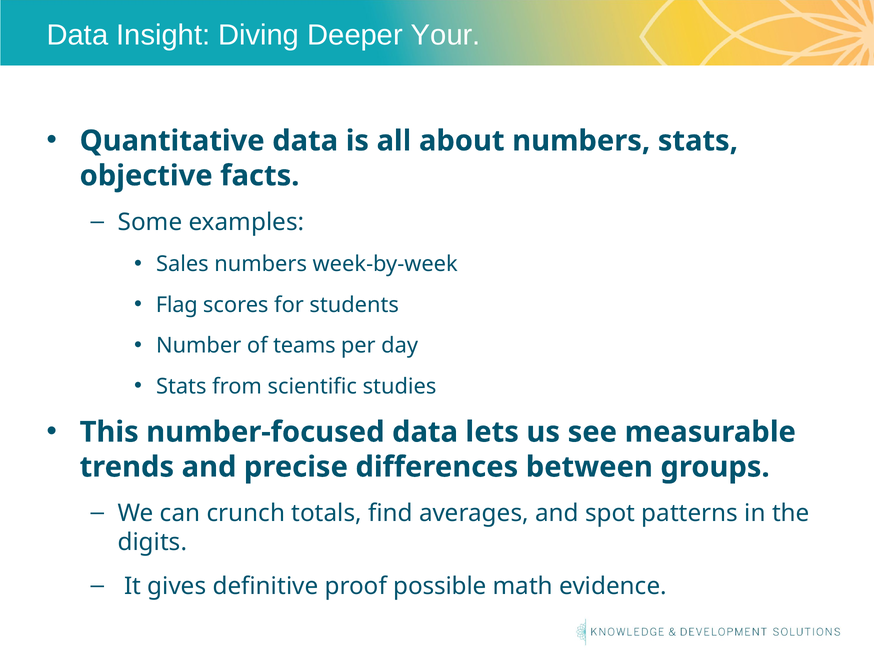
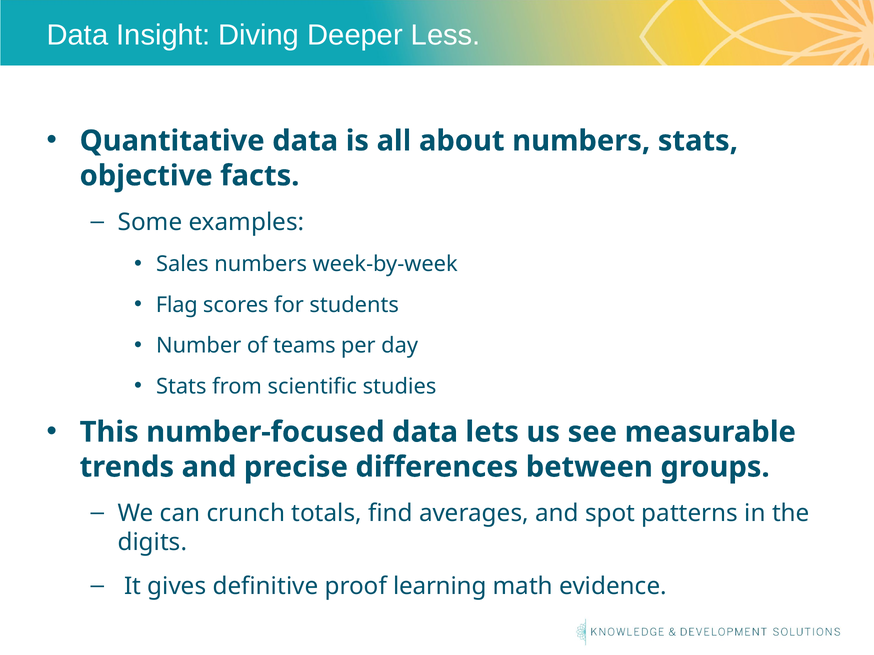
Your: Your -> Less (446, 35)
possible: possible -> learning (440, 587)
